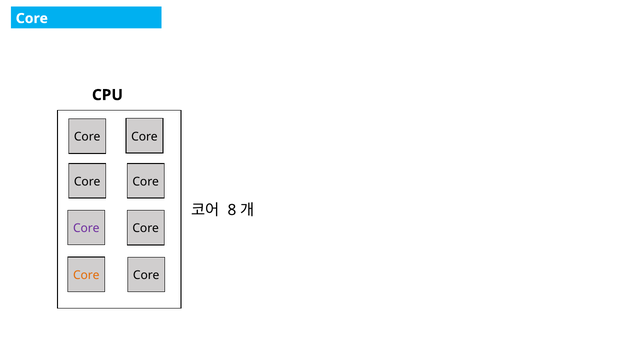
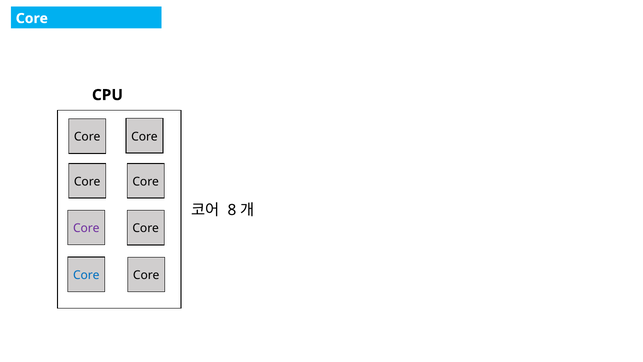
Core colour: orange -> blue (86, 275)
